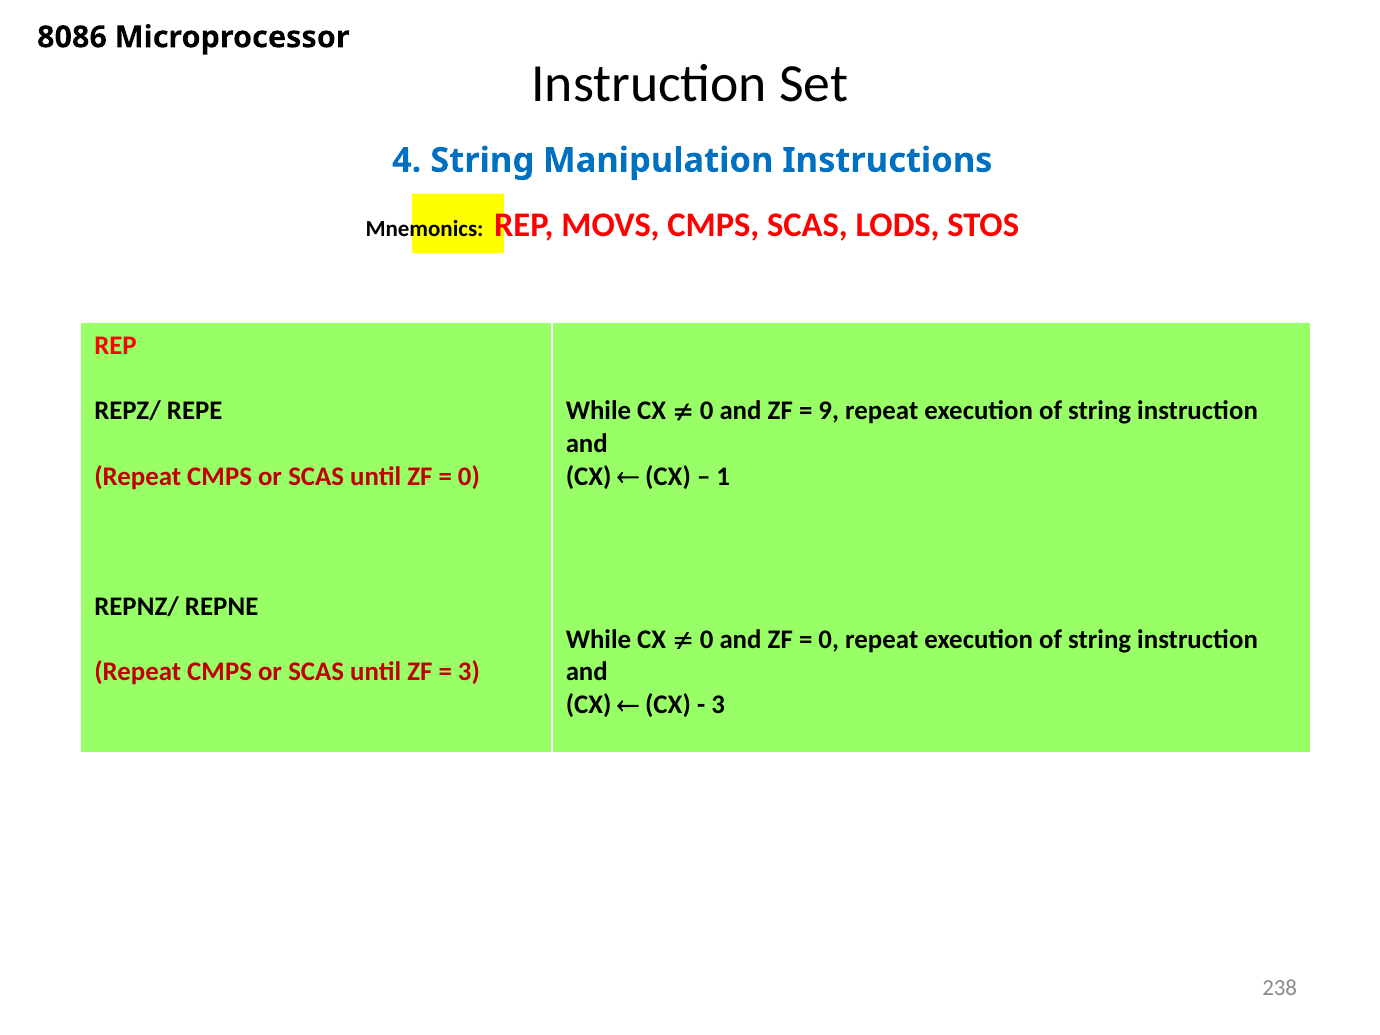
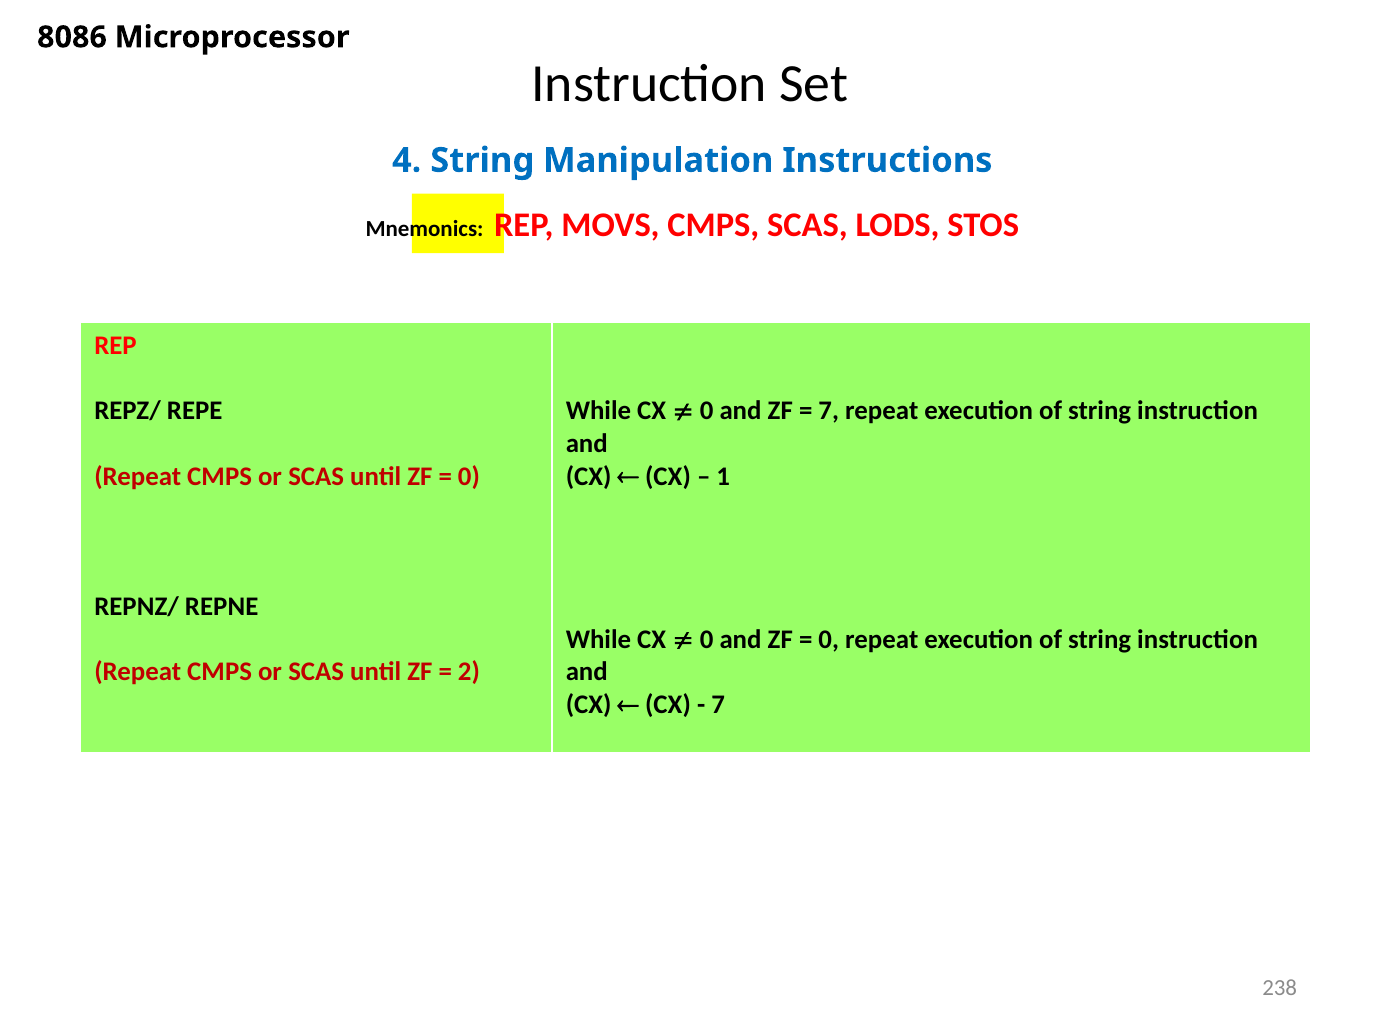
9: 9 -> 7 (829, 411)
3: 3 -> 2 (469, 672)
3: 3 -> 7 (718, 705)
